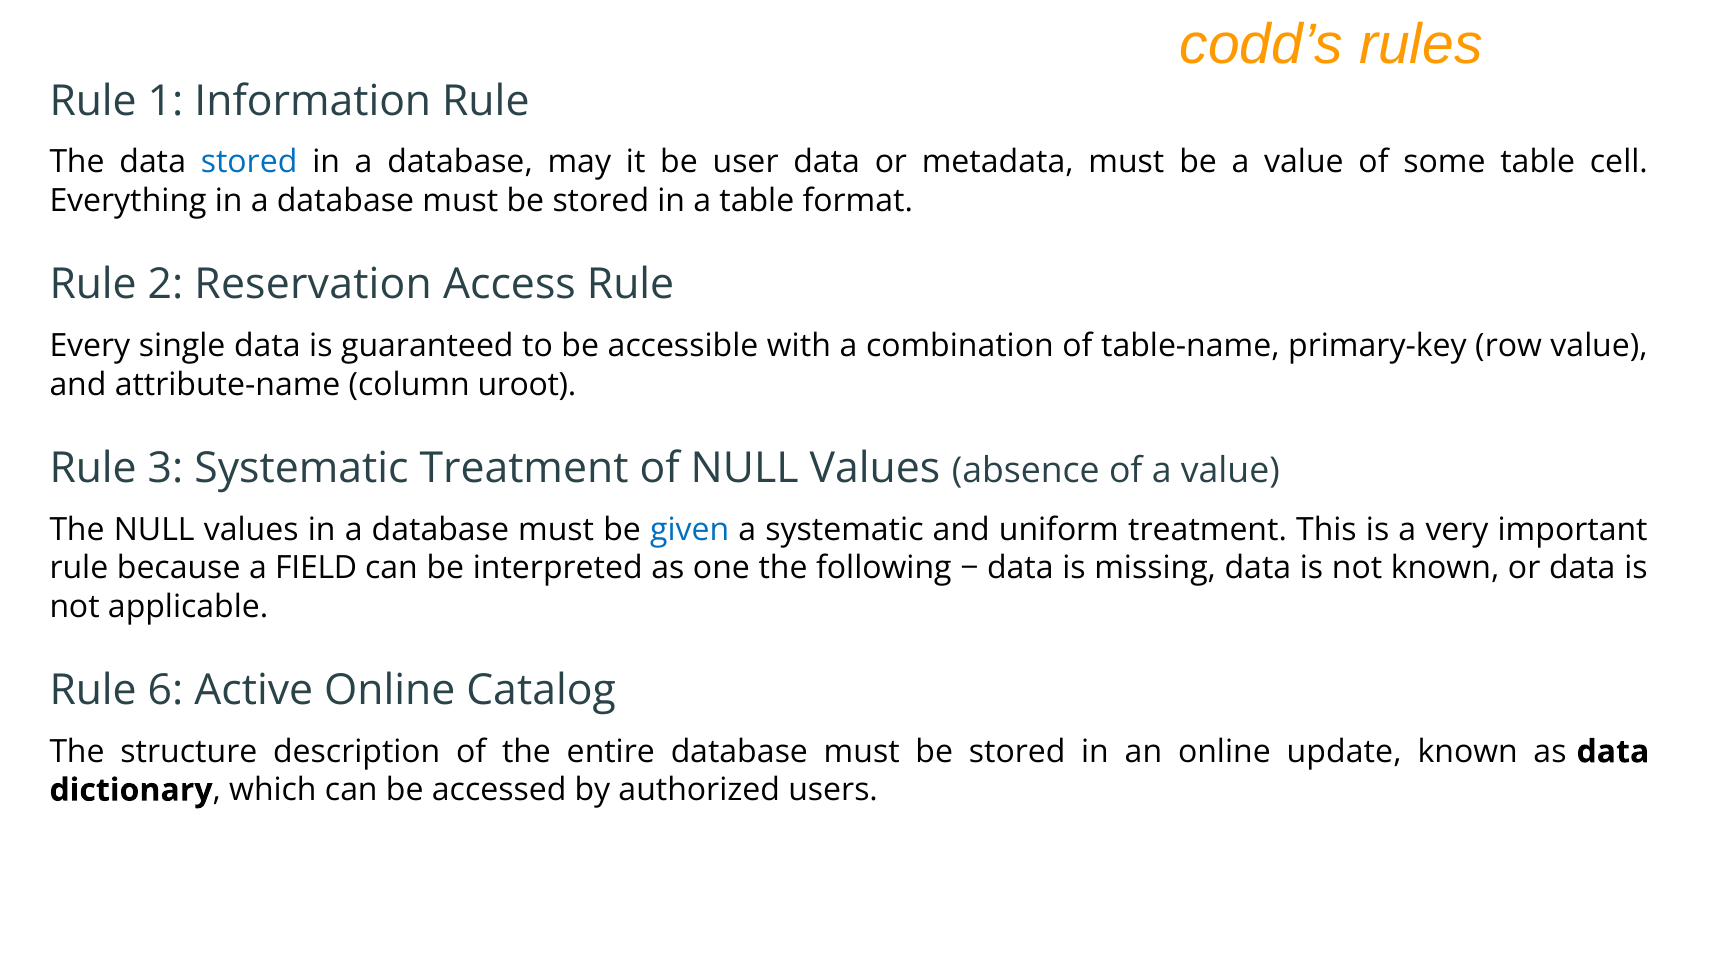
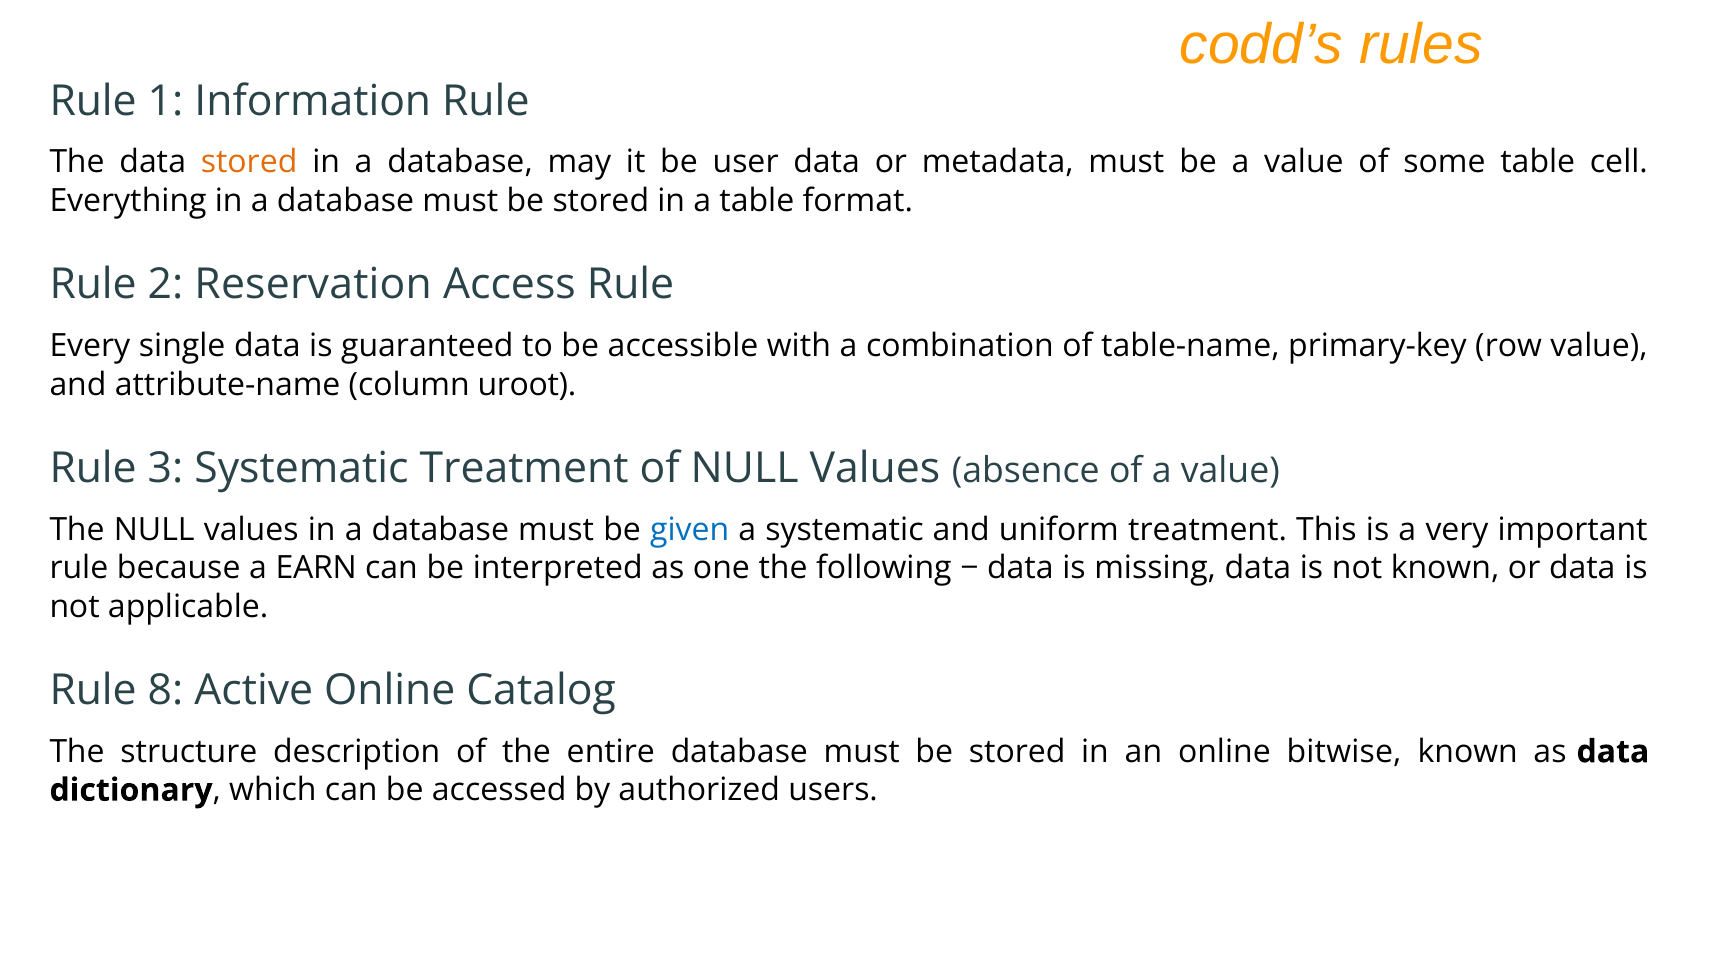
stored colour: blue -> orange (249, 162)
FIELD: FIELD -> EARN (316, 568)
6: 6 -> 8 (166, 691)
update: update -> bitwise (1344, 752)
